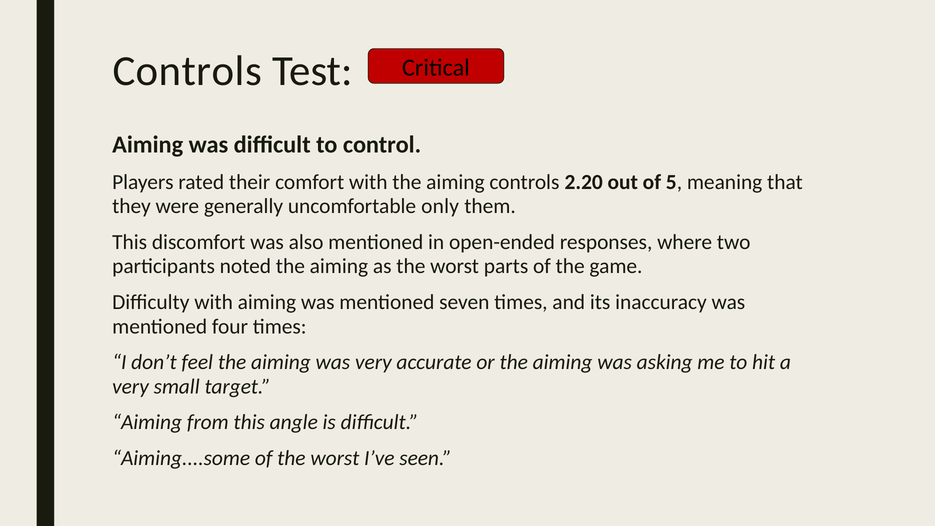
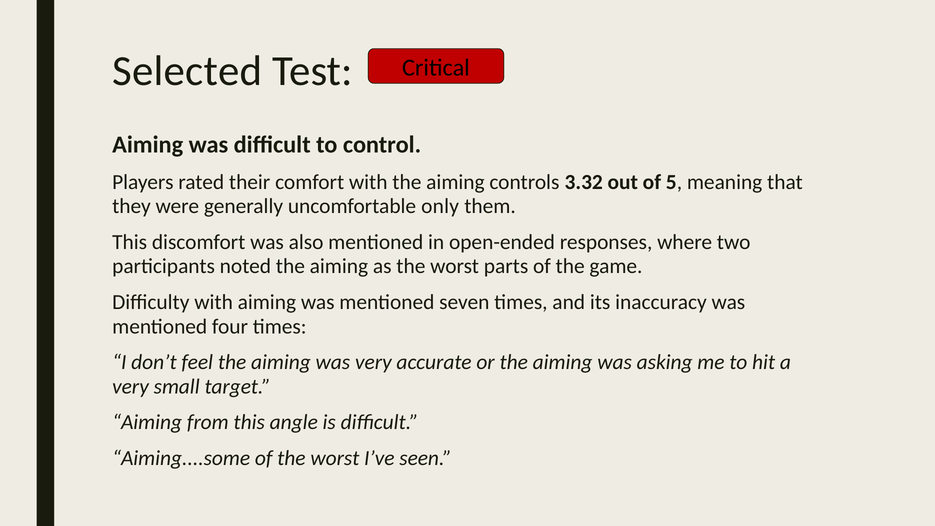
Controls: Controls -> Selected (187, 71)
2.20: 2.20 -> 3.32 (584, 182)
